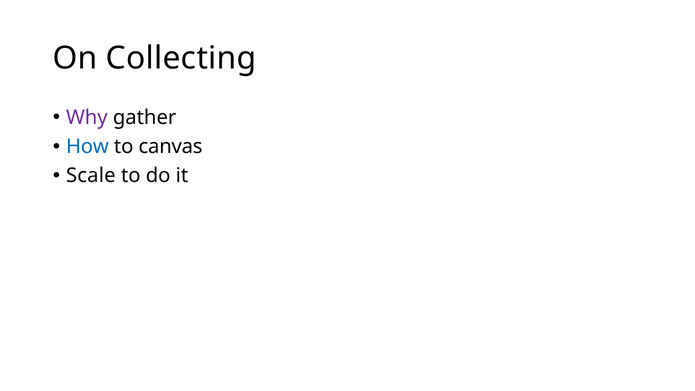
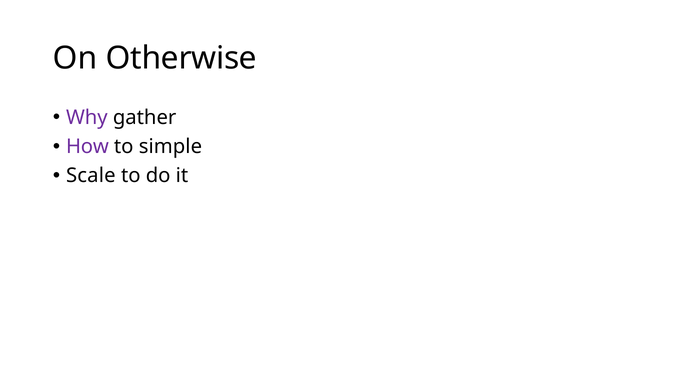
Collecting: Collecting -> Otherwise (181, 58)
How colour: blue -> purple (87, 147)
canvas: canvas -> simple (170, 147)
